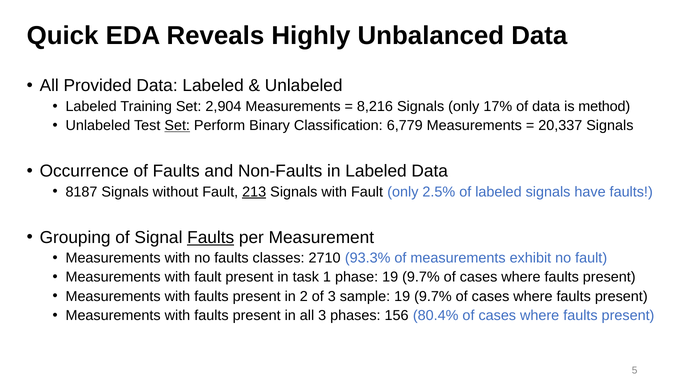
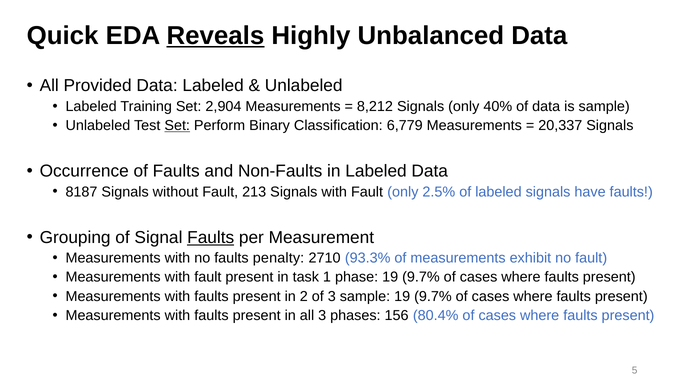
Reveals underline: none -> present (215, 36)
8,216: 8,216 -> 8,212 (375, 107)
17%: 17% -> 40% (498, 107)
is method: method -> sample (604, 107)
213 underline: present -> none (254, 192)
classes: classes -> penalty (279, 258)
